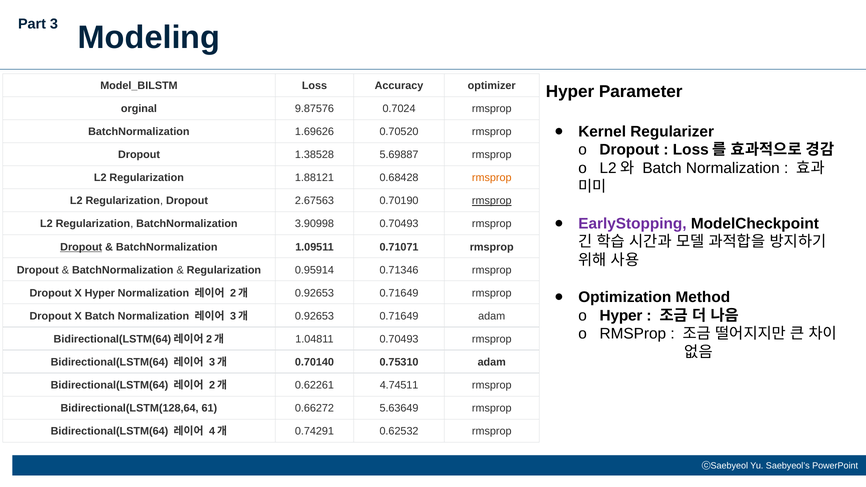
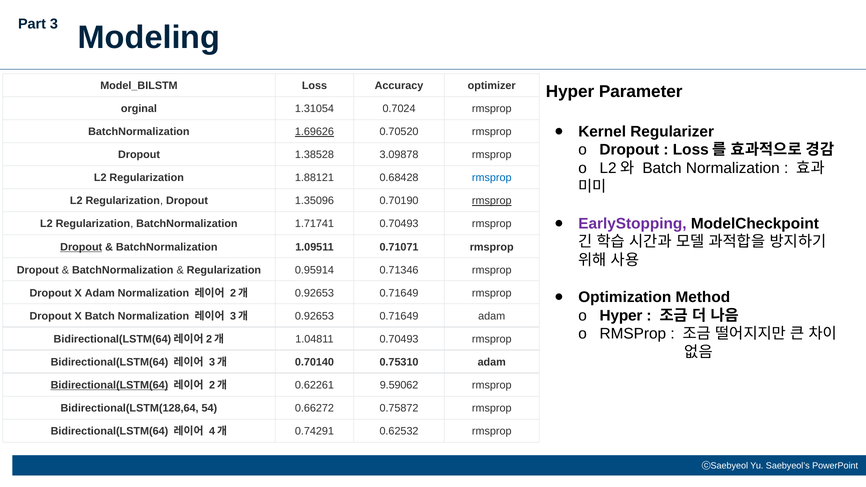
9.87576: 9.87576 -> 1.31054 (314, 109)
1.69626 underline: none -> present (314, 132)
5.69887: 5.69887 -> 3.09878 (399, 155)
rmsprop colour: orange -> blue (492, 178)
2.67563: 2.67563 -> 1.35096 (314, 201)
3.90998: 3.90998 -> 1.71741 (314, 224)
X Hyper: Hyper -> Adam (100, 293)
Bidirectional(LSTM(64 underline: none -> present (109, 385)
4.74511: 4.74511 -> 9.59062 (399, 385)
61: 61 -> 54 (209, 408)
5.63649: 5.63649 -> 0.75872 (399, 408)
